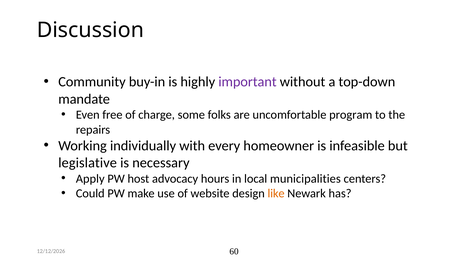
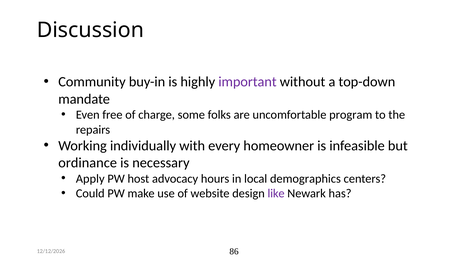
legislative: legislative -> ordinance (88, 163)
municipalities: municipalities -> demographics (305, 179)
like colour: orange -> purple (276, 194)
60: 60 -> 86 (234, 252)
